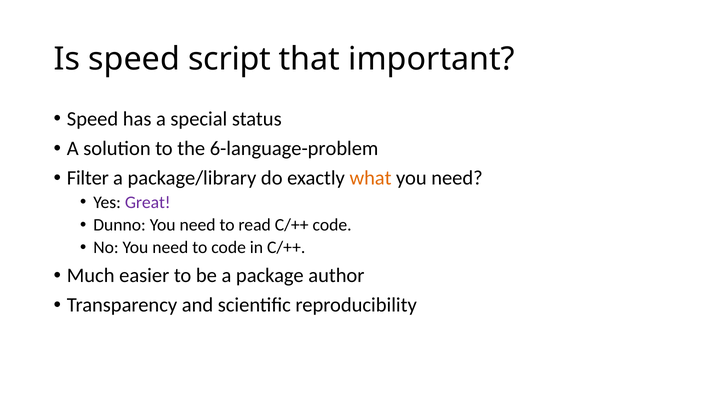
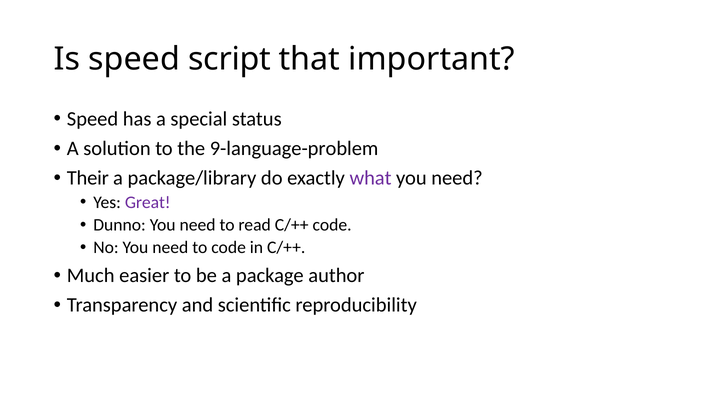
6-language-problem: 6-language-problem -> 9-language-problem (294, 149)
Filter: Filter -> Their (88, 178)
what colour: orange -> purple (371, 178)
